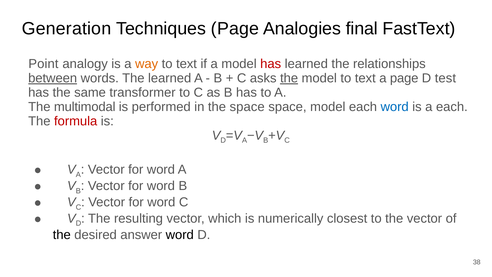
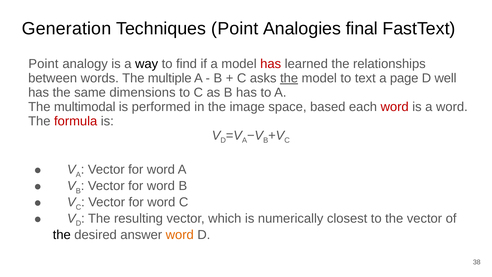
Techniques Page: Page -> Point (235, 28)
way colour: orange -> black (147, 64)
text: text -> find (187, 64)
between underline: present -> none (53, 78)
The learned: learned -> multiple (170, 78)
test: test -> well (446, 78)
transformer: transformer -> dimensions (143, 93)
the space: space -> image (247, 107)
space model: model -> based (328, 107)
word colour: blue -> red (395, 107)
a each: each -> word (452, 107)
word colour: black -> orange (180, 235)
